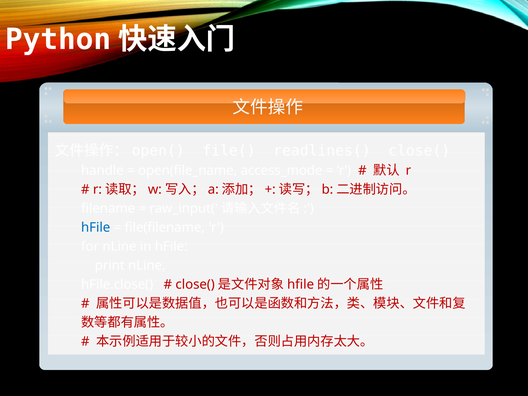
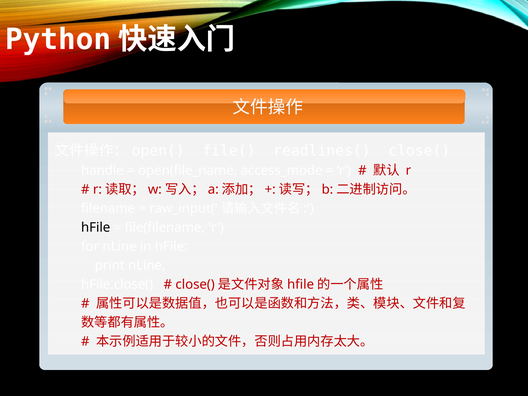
hFile colour: blue -> black (96, 227)
